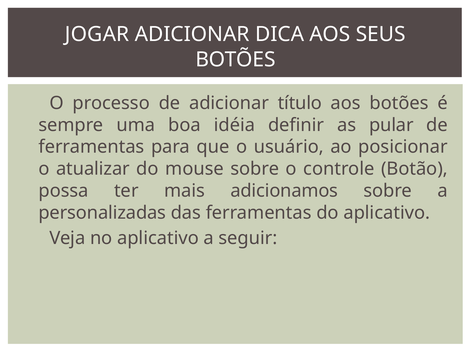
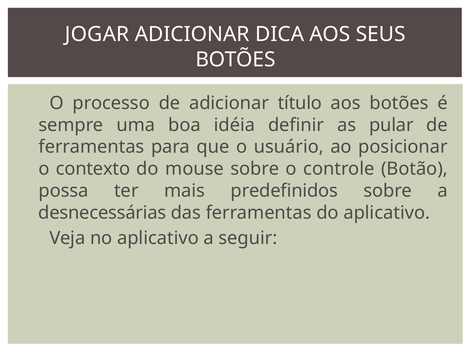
atualizar: atualizar -> contexto (93, 169)
adicionamos: adicionamos -> predefinidos (284, 191)
personalizadas: personalizadas -> desnecessárias (102, 213)
